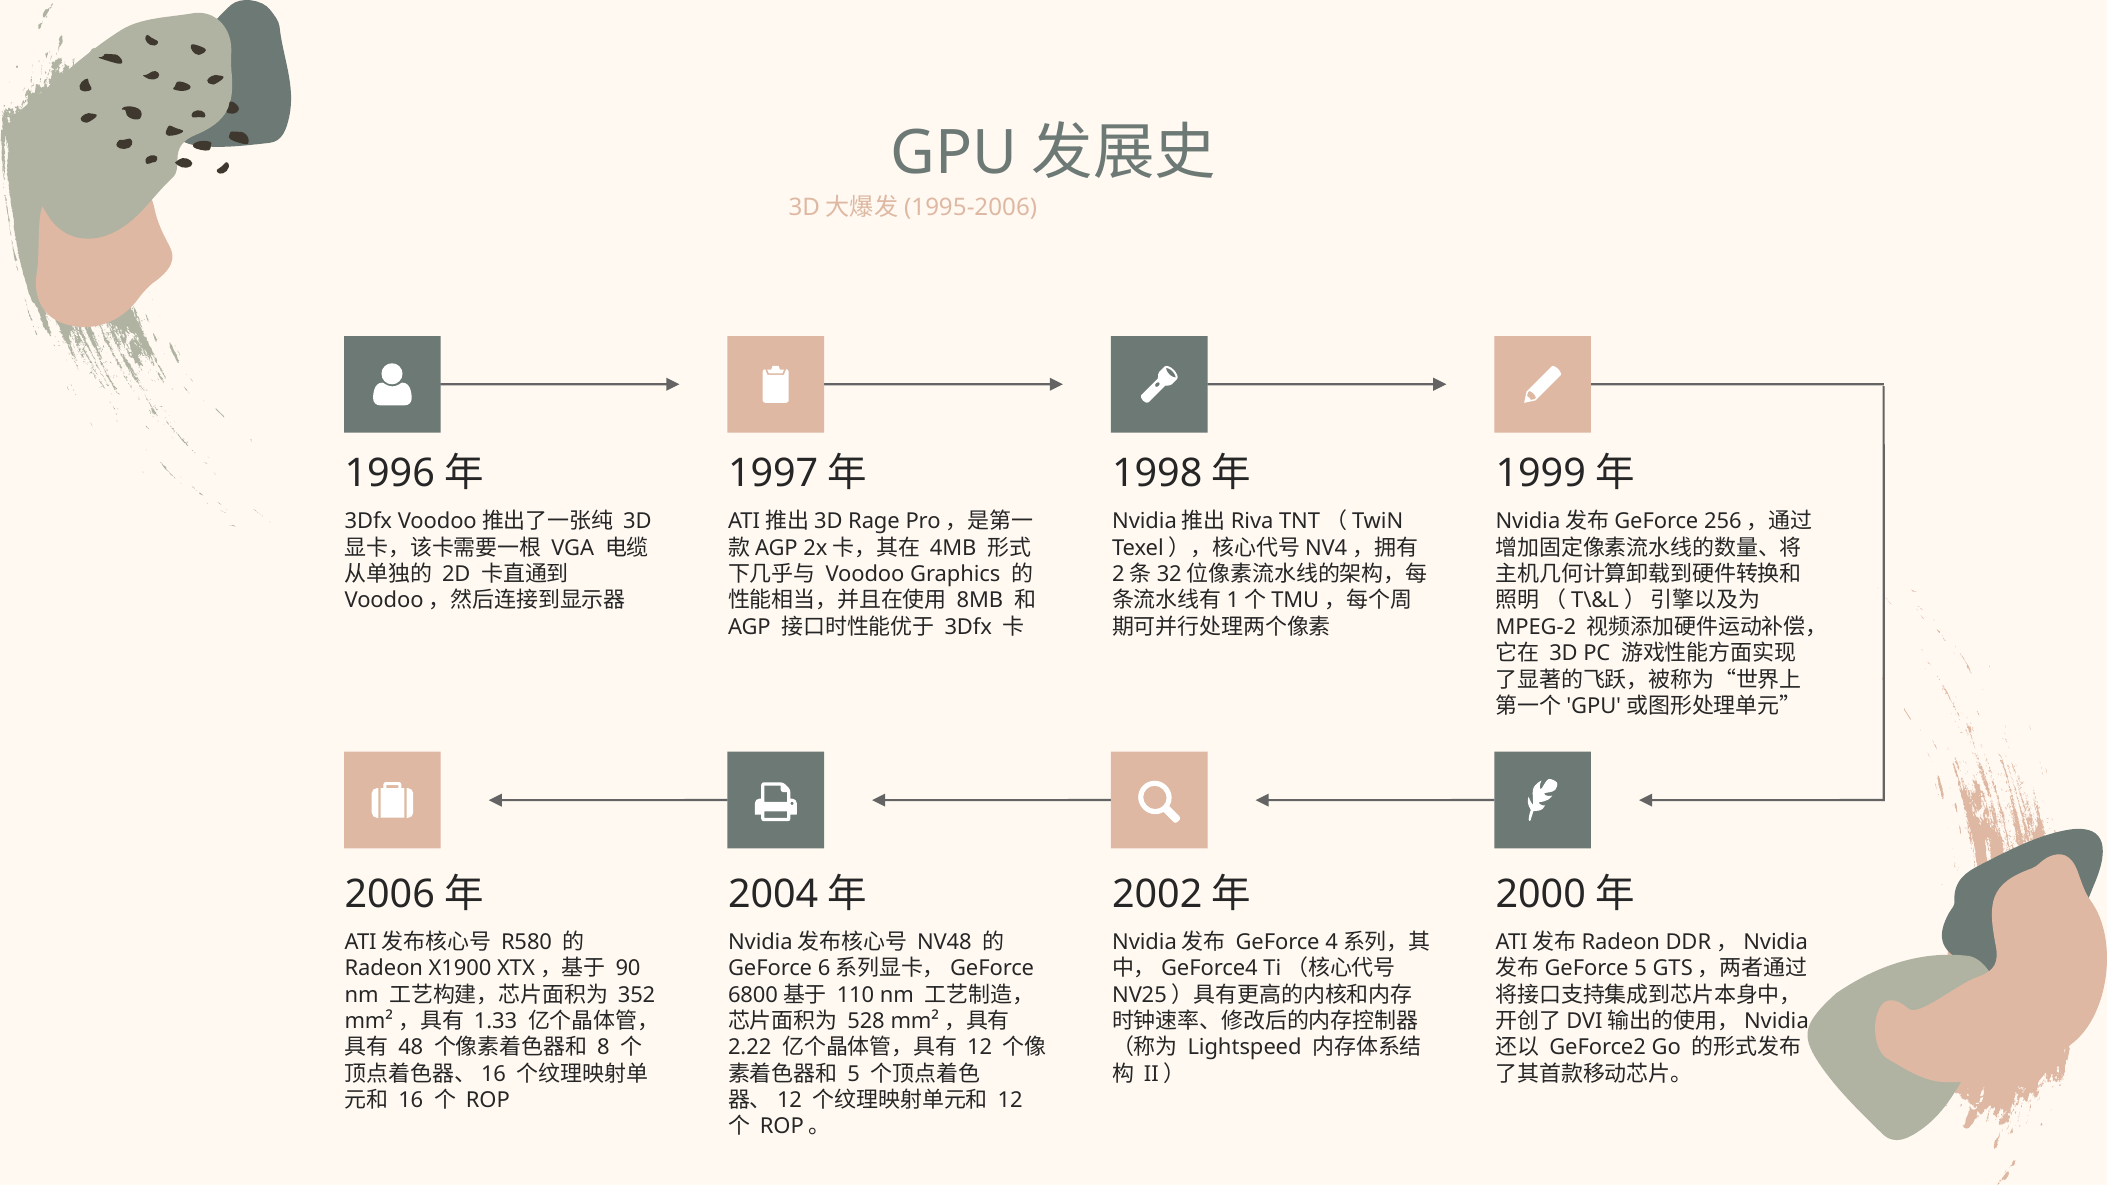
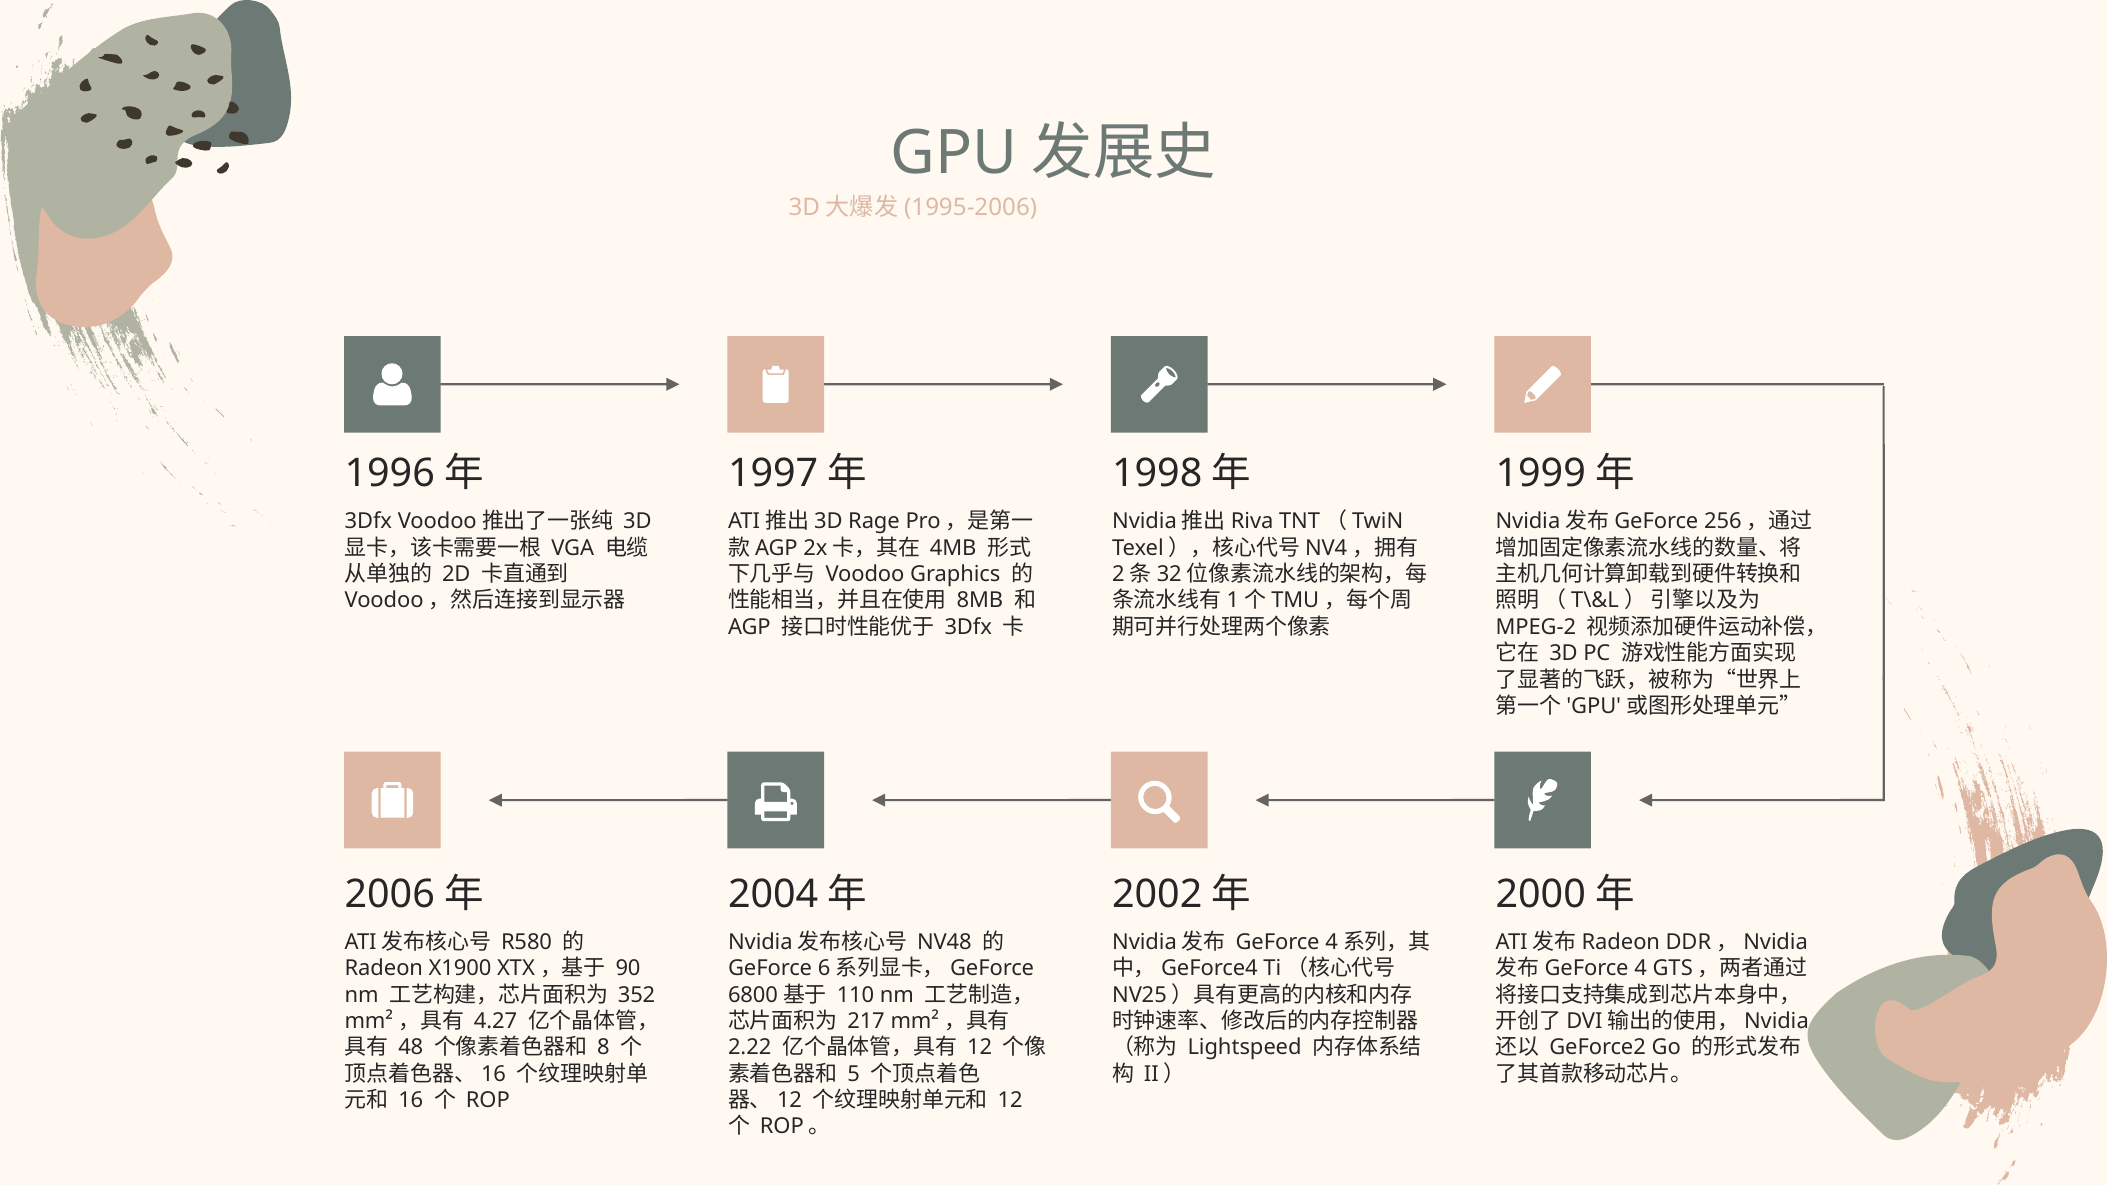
5: 5 -> 4 (1641, 969)
1.33: 1.33 -> 4.27 (496, 1021)
528: 528 -> 217 (866, 1021)
